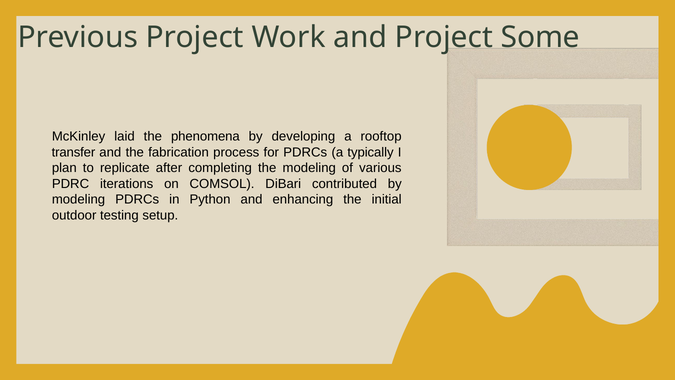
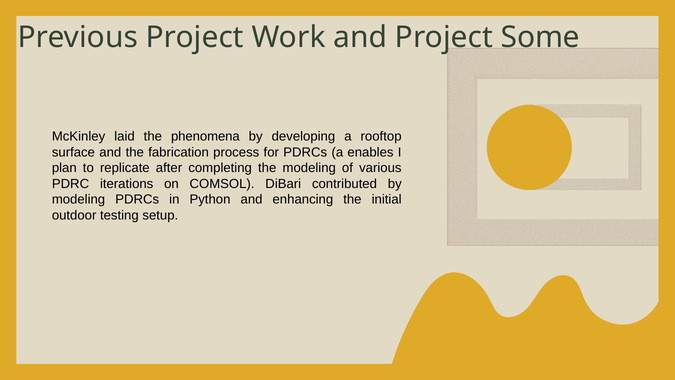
transfer: transfer -> surface (73, 152)
typically: typically -> enables (370, 152)
